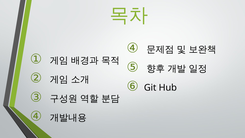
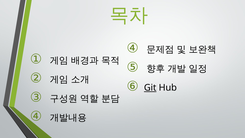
Git underline: none -> present (150, 88)
